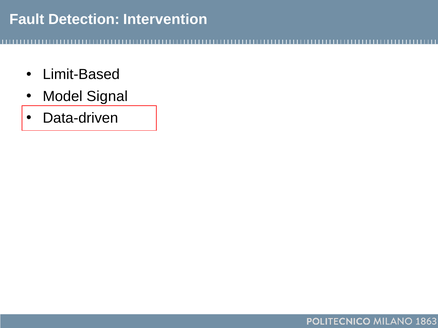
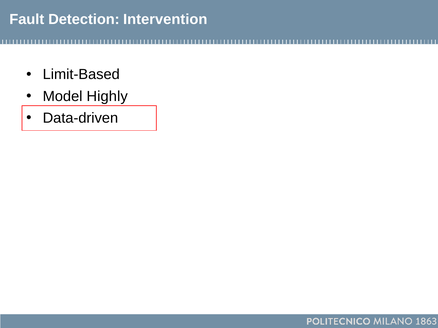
Signal: Signal -> Highly (107, 96)
